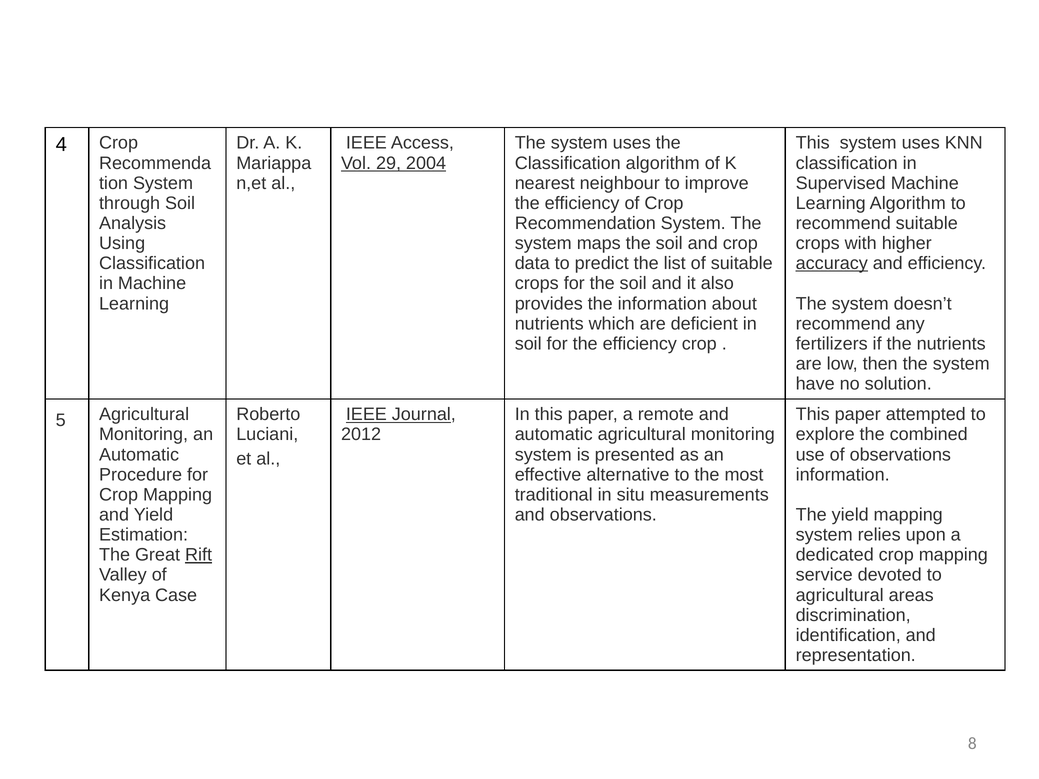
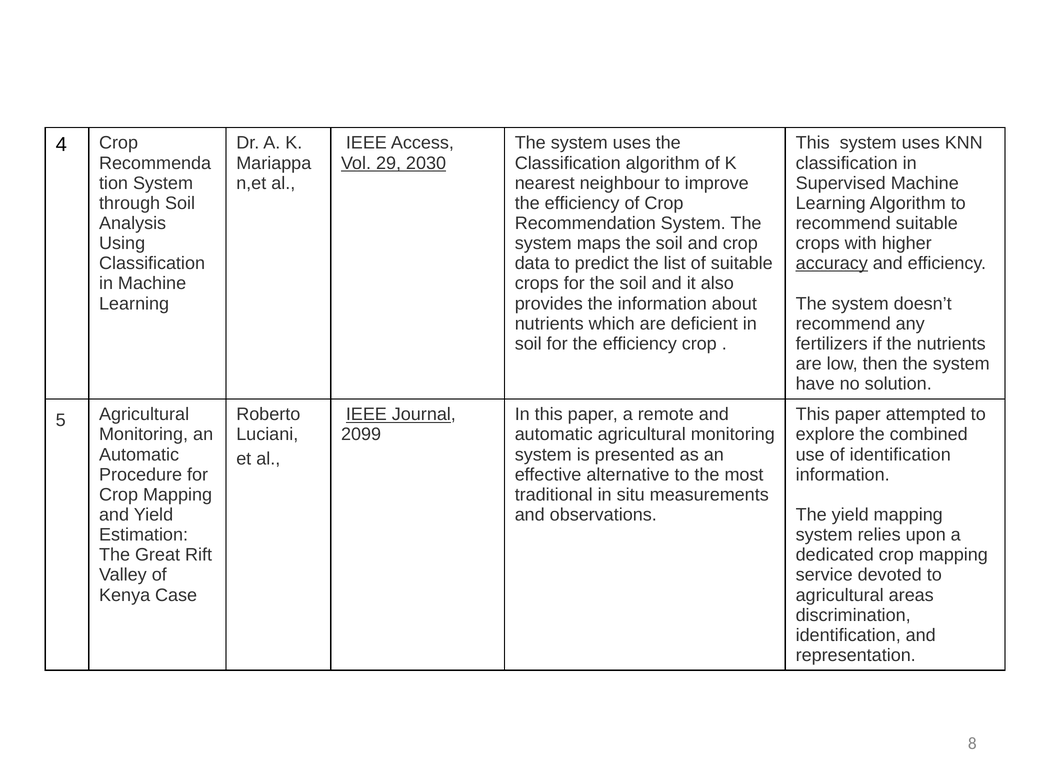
2004: 2004 -> 2030 (426, 163)
2012: 2012 -> 2099 (361, 435)
of observations: observations -> identification (900, 455)
Rift underline: present -> none (199, 555)
